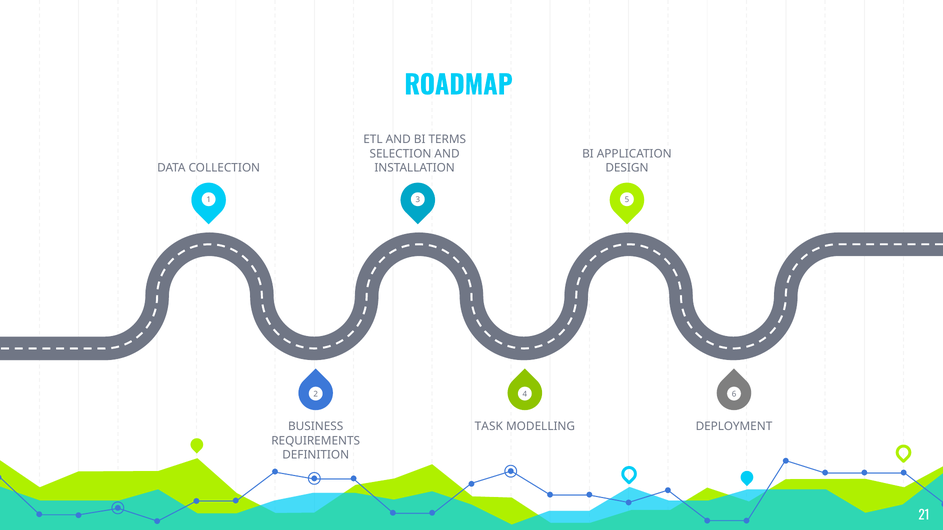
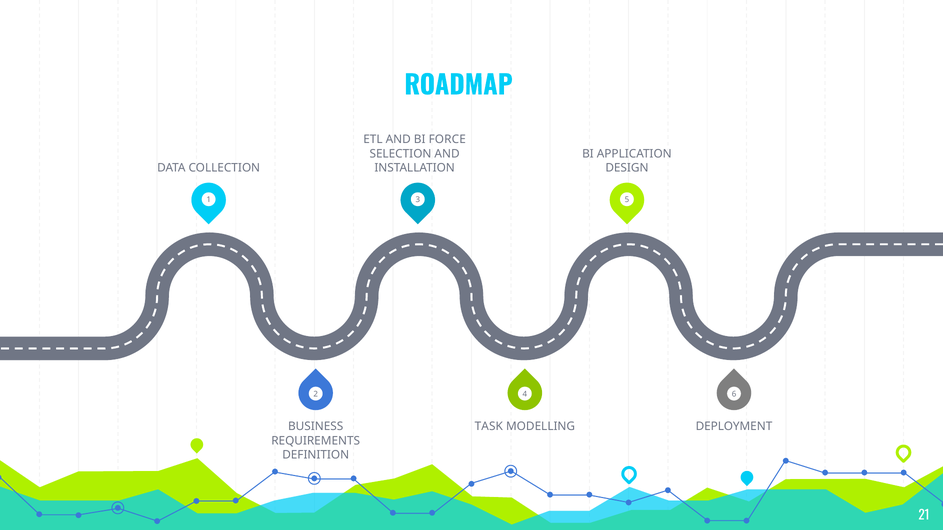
TERMS: TERMS -> FORCE (447, 140)
